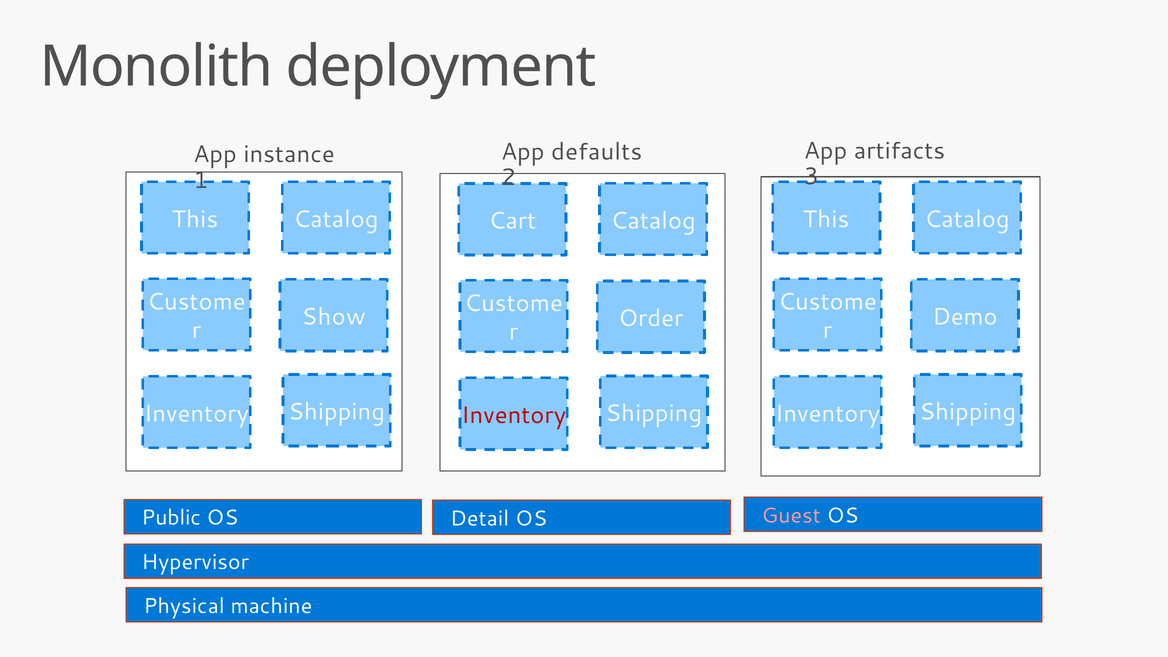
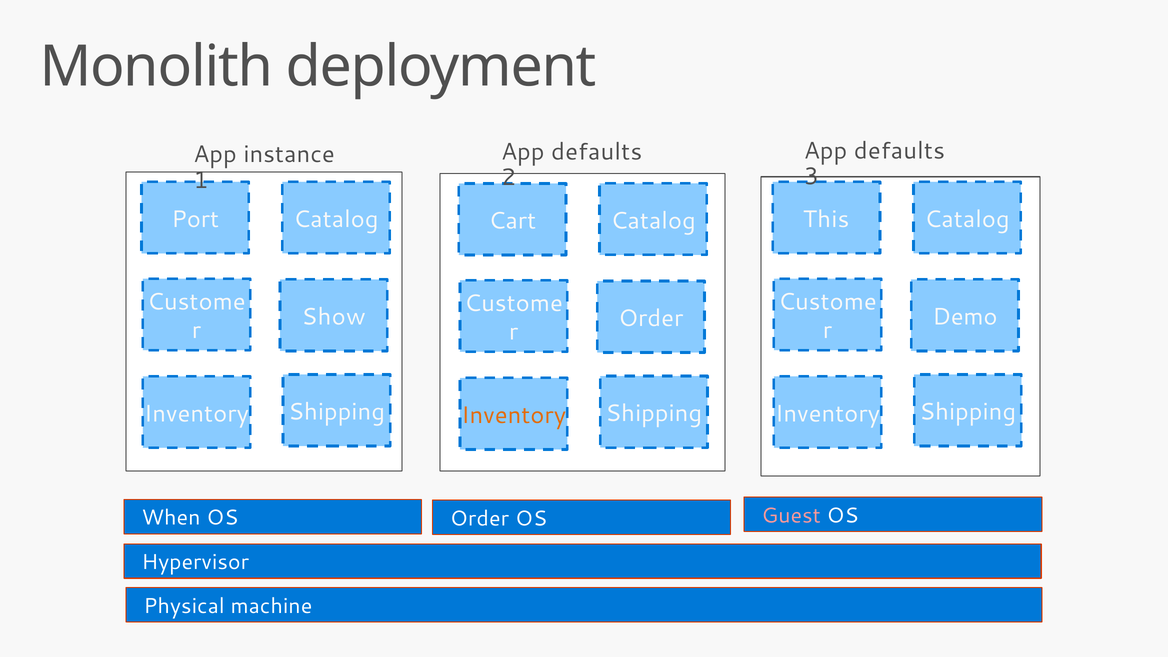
artifacts: artifacts -> defaults (899, 151)
This: This -> Port (195, 219)
Inventory colour: red -> orange (514, 415)
Public: Public -> When (171, 518)
Detail: Detail -> Order (480, 518)
